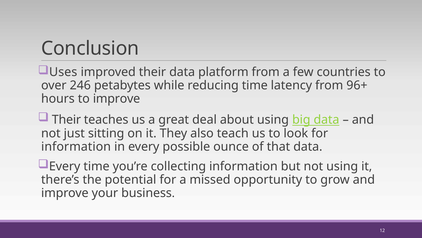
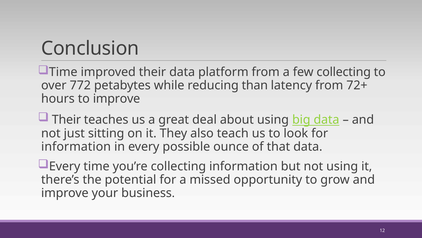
Uses: Uses -> Time (63, 72)
few countries: countries -> collecting (344, 72)
246: 246 -> 772 (80, 85)
reducing time: time -> than (255, 85)
96+: 96+ -> 72+ (357, 85)
